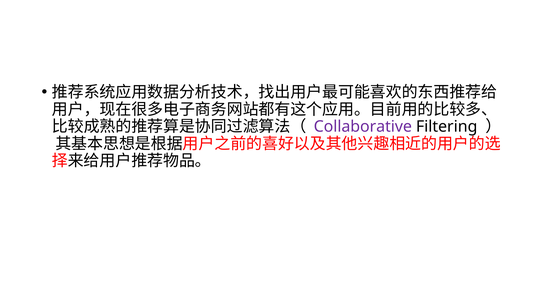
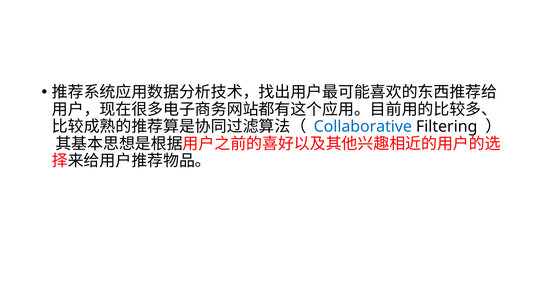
Collaborative colour: purple -> blue (363, 127)
